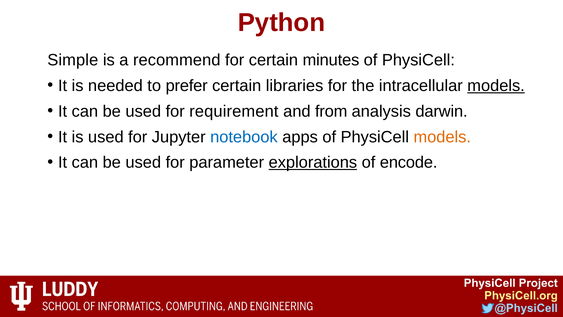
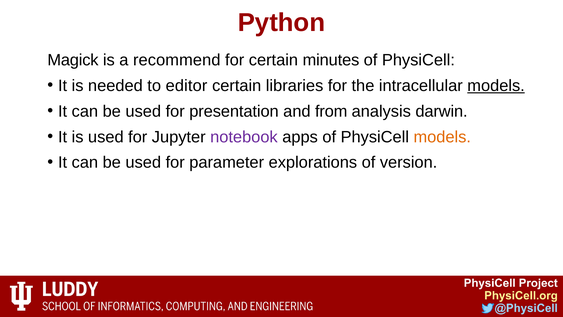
Simple: Simple -> Magick (73, 60)
prefer: prefer -> editor (186, 86)
requirement: requirement -> presentation (234, 111)
notebook colour: blue -> purple (244, 137)
explorations underline: present -> none (313, 162)
encode: encode -> version (409, 162)
